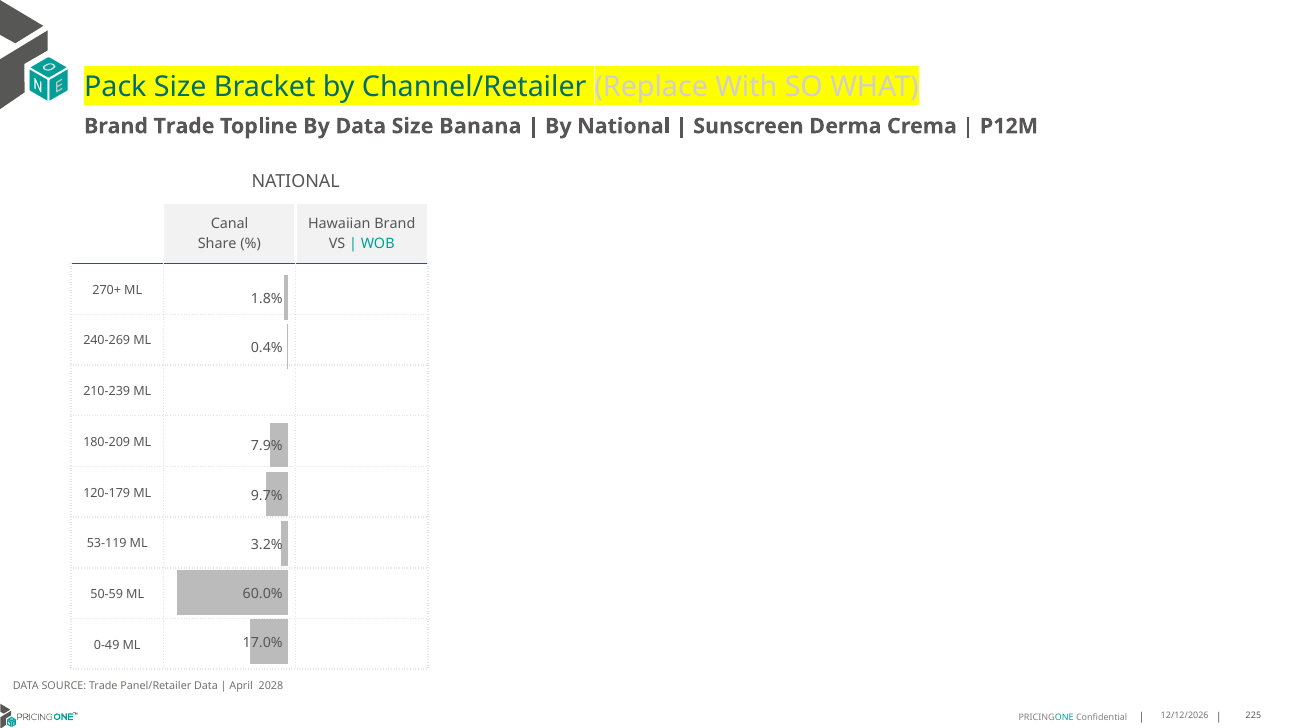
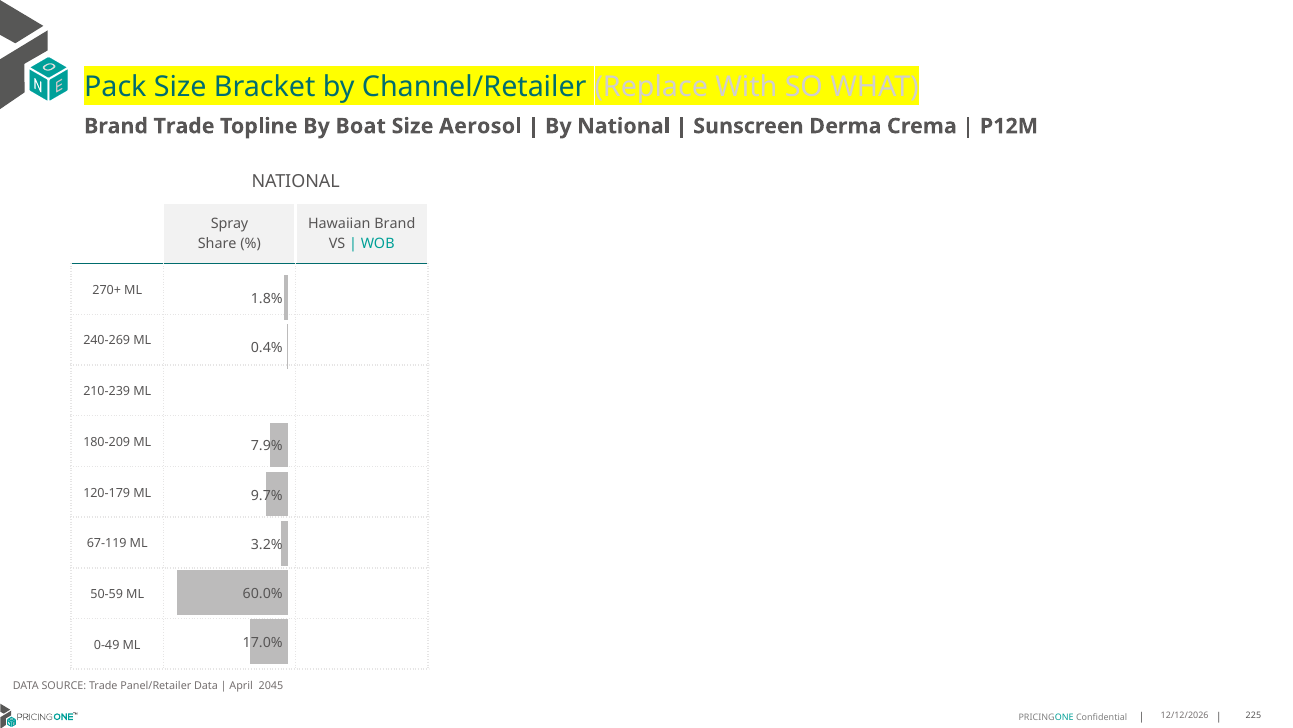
By Data: Data -> Boat (361, 126)
Banana: Banana -> Aerosol (480, 126)
Canal: Canal -> Spray (230, 224)
53-119: 53-119 -> 67-119 (107, 543)
2028: 2028 -> 2045 (271, 685)
